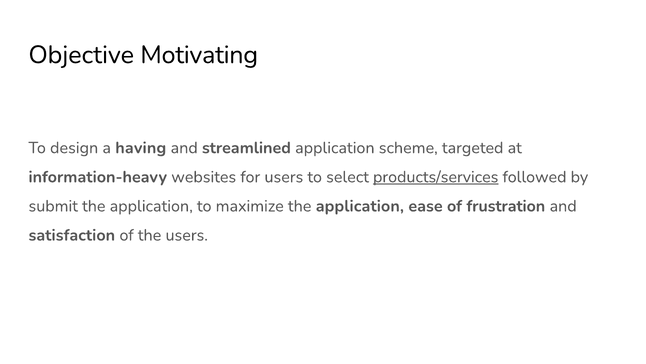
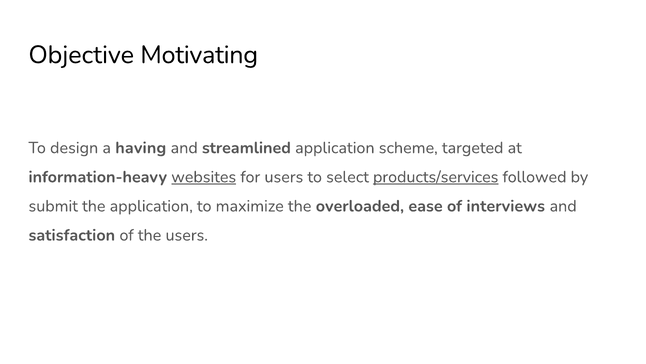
websites underline: none -> present (204, 177)
maximize the application: application -> overloaded (360, 206)
frustration: frustration -> interviews (506, 206)
